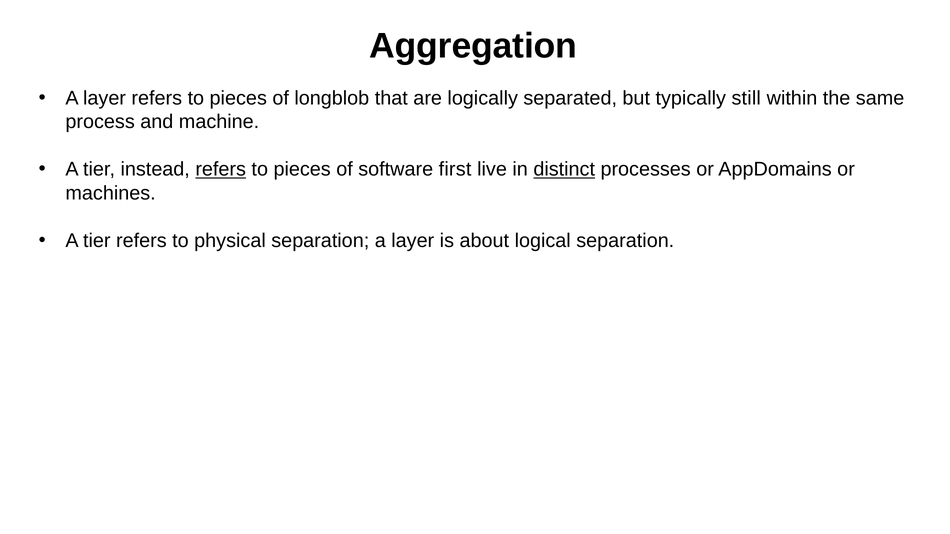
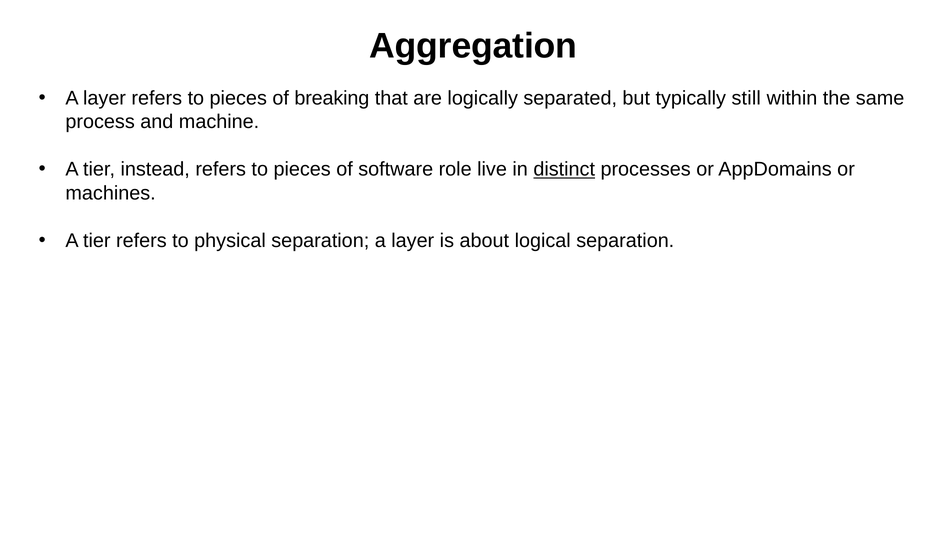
longblob: longblob -> breaking (332, 98)
refers underline: present -> none (221, 169)
first: first -> role (455, 169)
